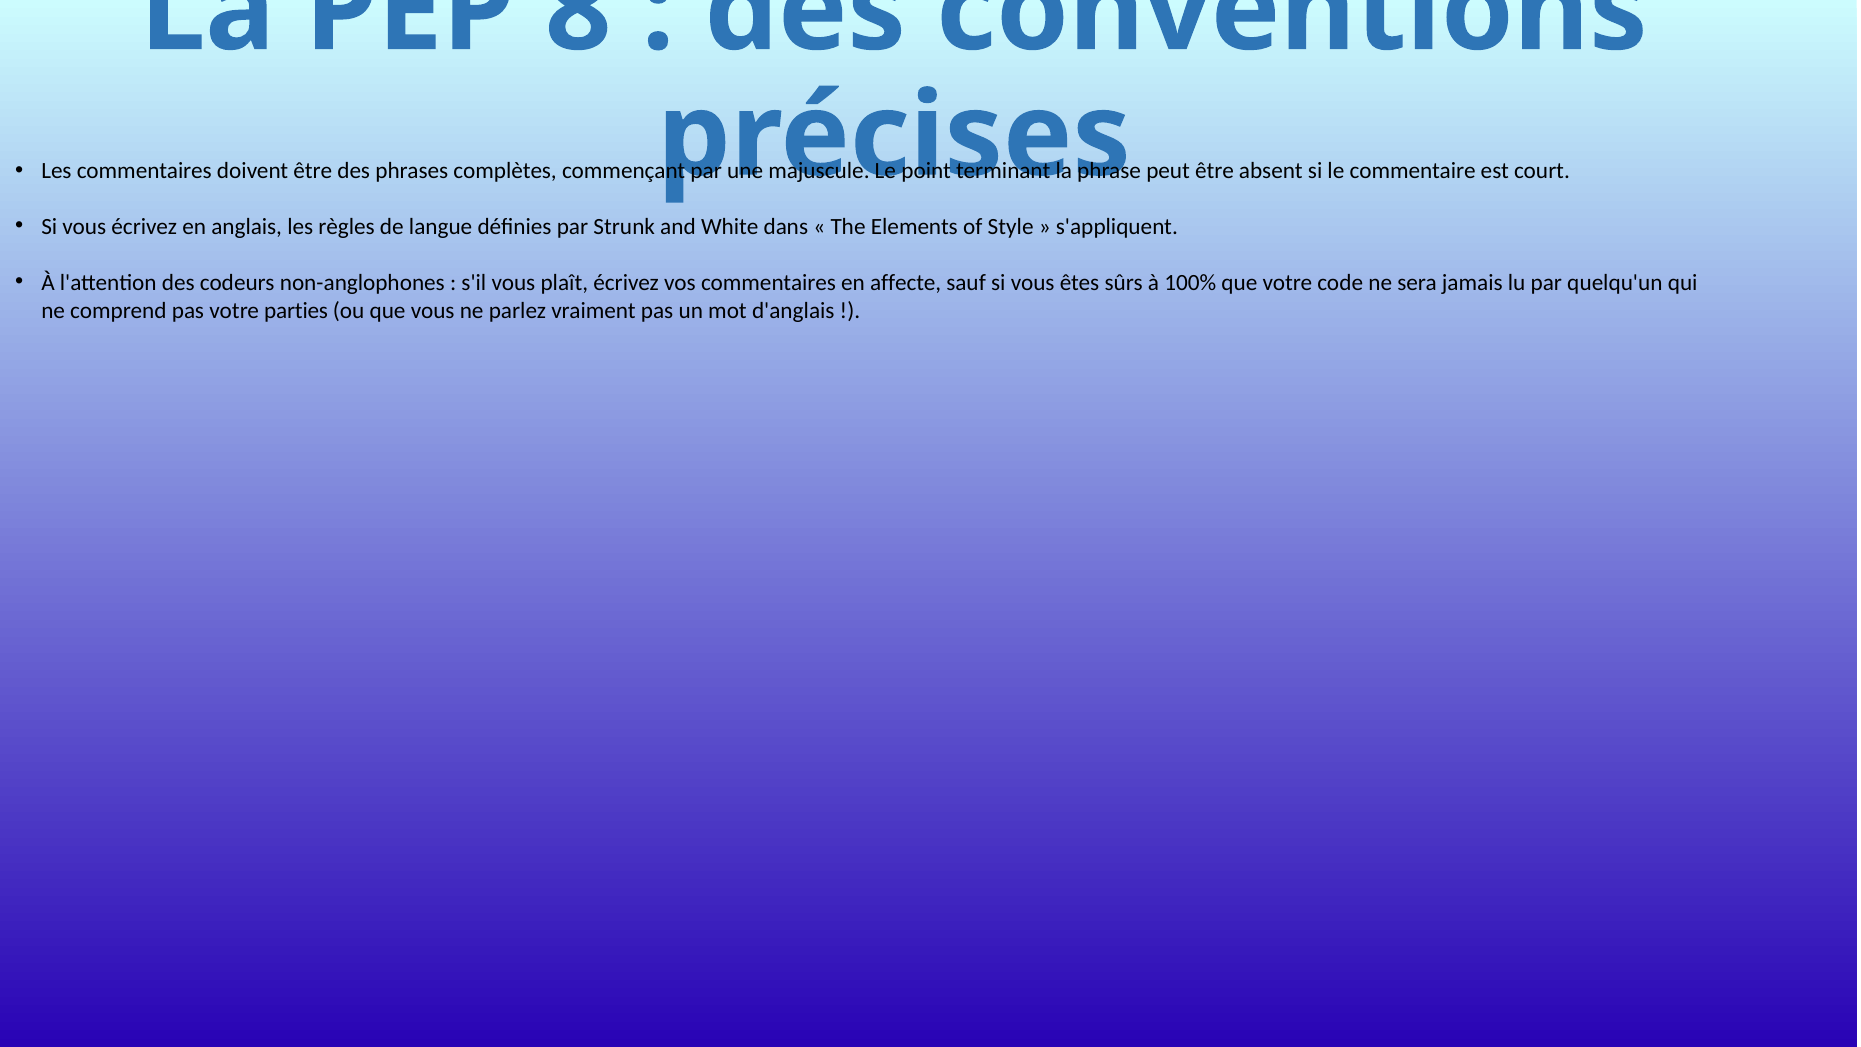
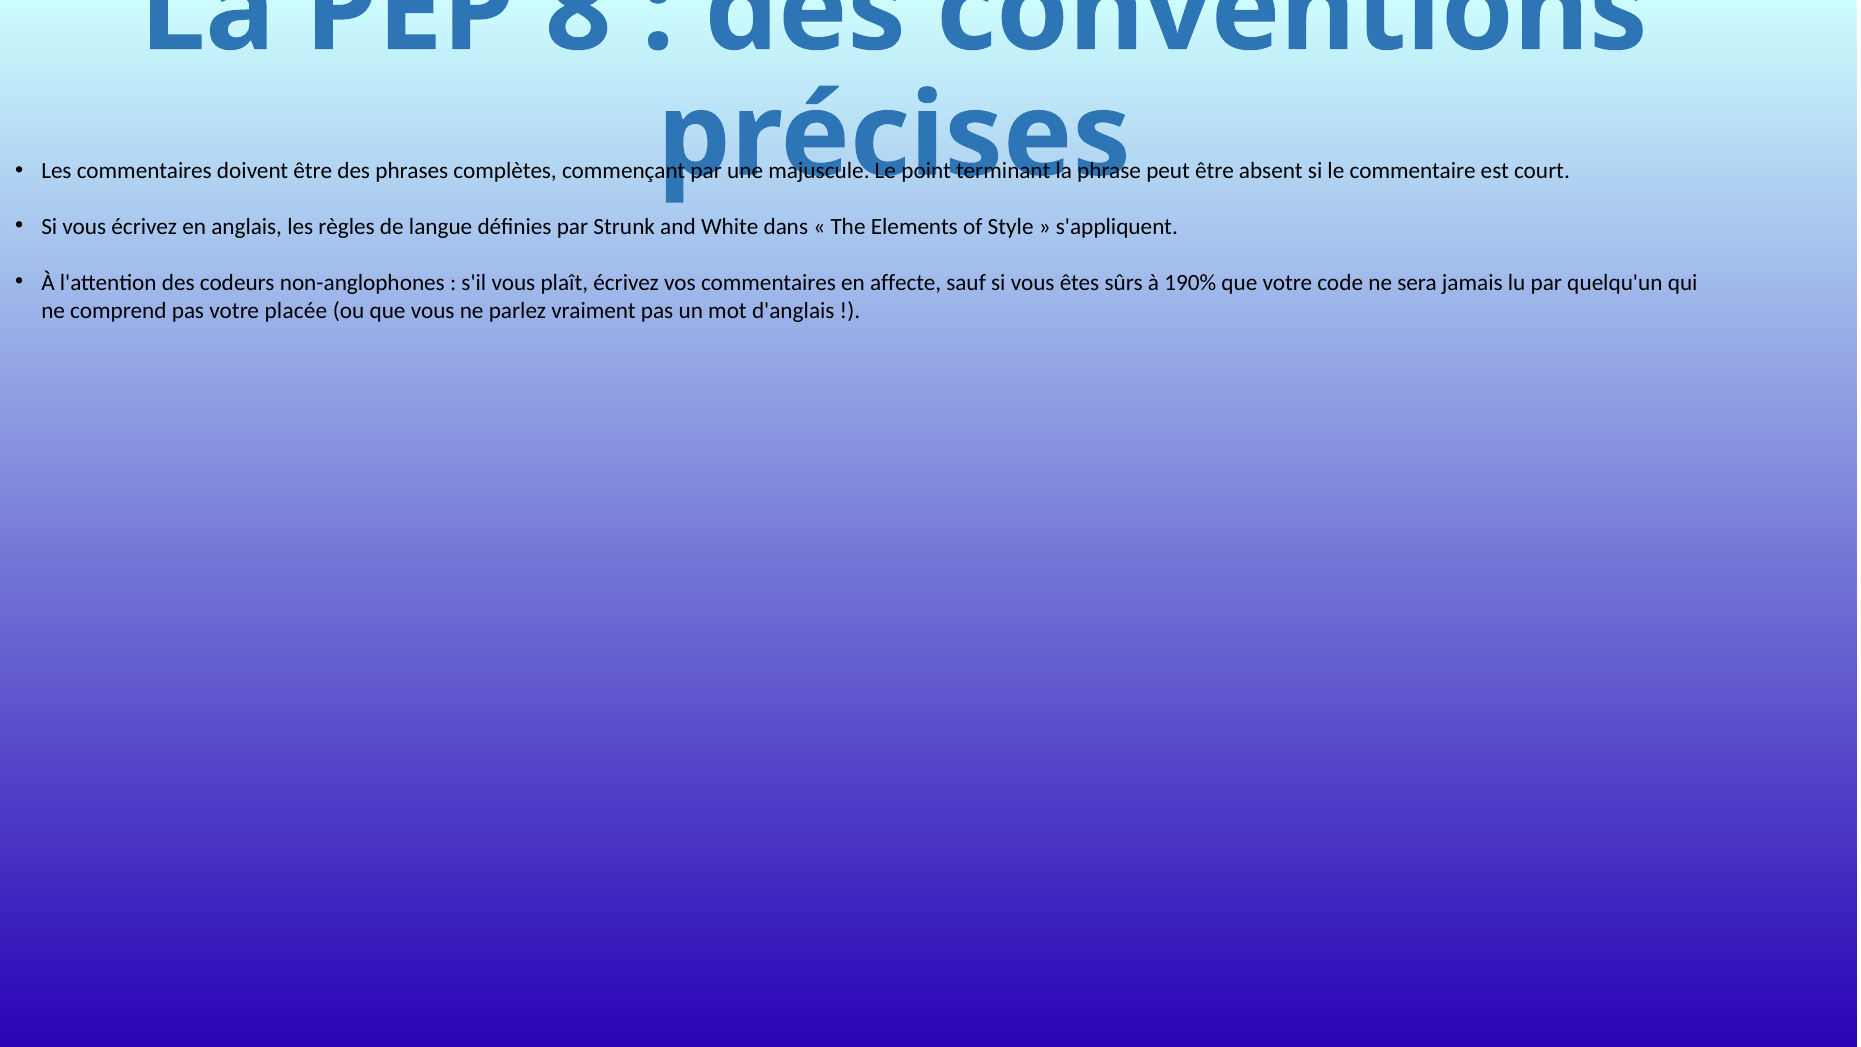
100%: 100% -> 190% (1190, 282)
parties: parties -> placée (296, 310)
